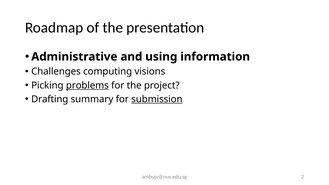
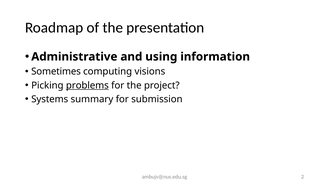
Challenges: Challenges -> Sometimes (56, 72)
Drafting: Drafting -> Systems (50, 99)
submission underline: present -> none (157, 99)
